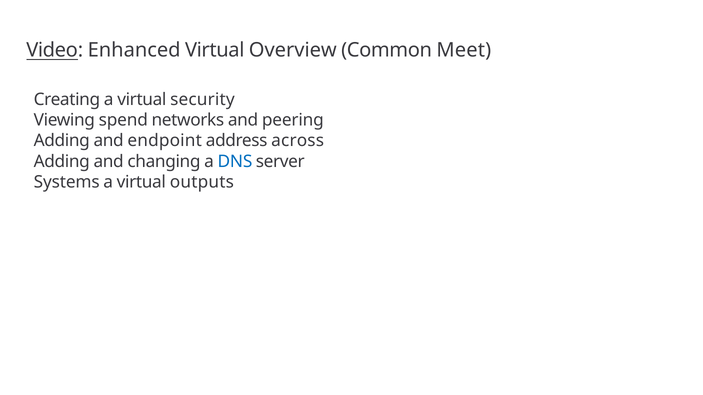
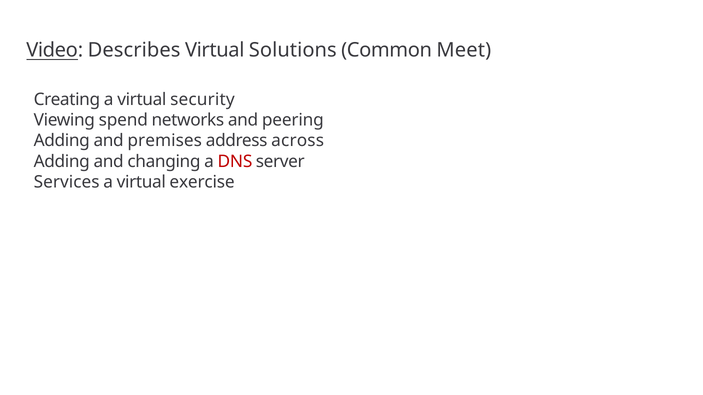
Enhanced: Enhanced -> Describes (134, 50)
Overview: Overview -> Solutions (293, 50)
endpoint: endpoint -> premises (165, 141)
DNS colour: blue -> red (235, 162)
Systems: Systems -> Services (67, 182)
outputs: outputs -> exercise (202, 182)
